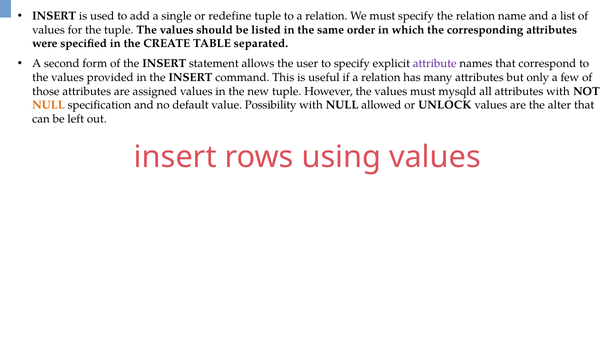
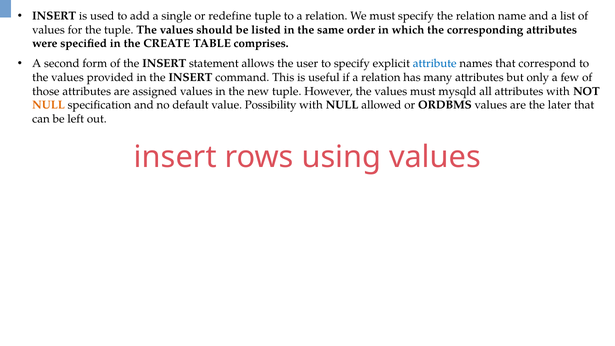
separated: separated -> comprises (261, 44)
attribute colour: purple -> blue (435, 64)
UNLOCK: UNLOCK -> ORDBMS (445, 105)
alter: alter -> later (559, 105)
